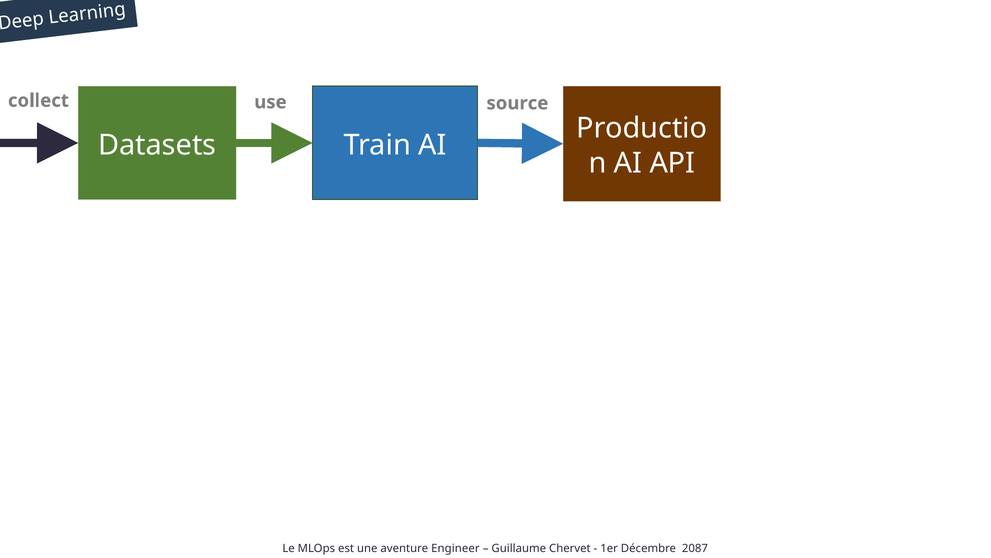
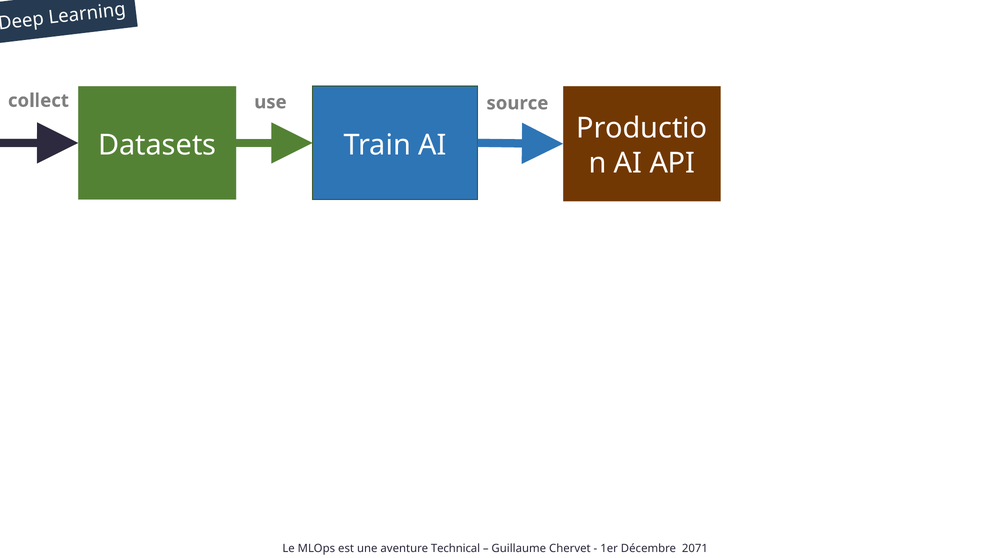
Engineer: Engineer -> Technical (456, 548)
2087: 2087 -> 2071 (695, 548)
